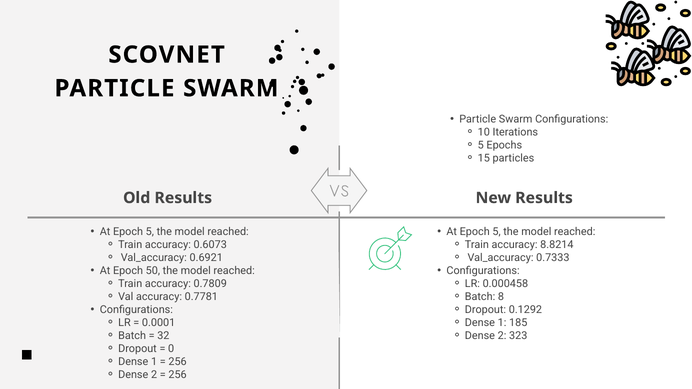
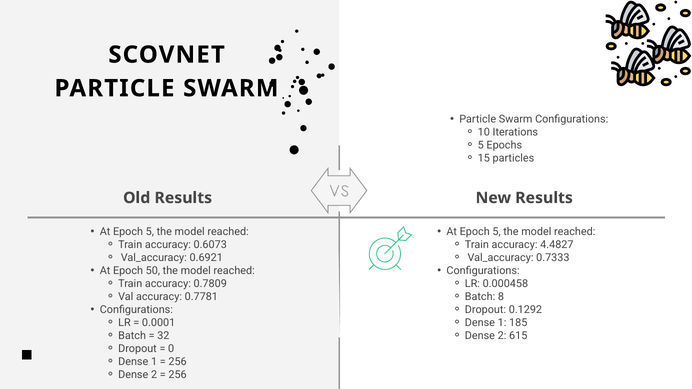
8.8214: 8.8214 -> 4.4827 (557, 245)
323: 323 -> 615 (518, 336)
